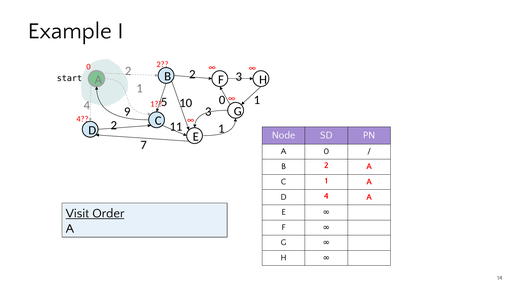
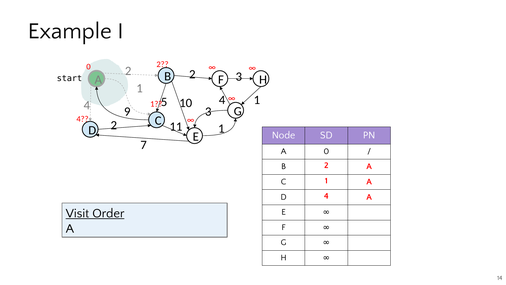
10 0: 0 -> 4 (222, 100)
